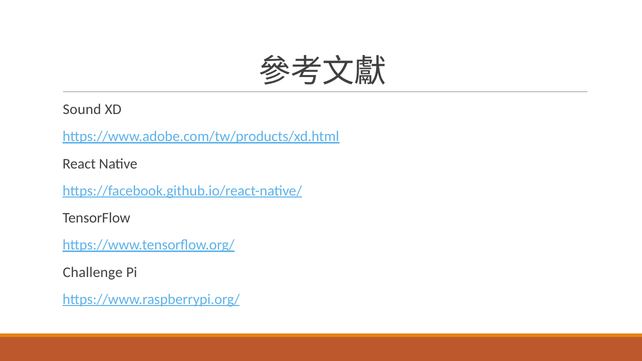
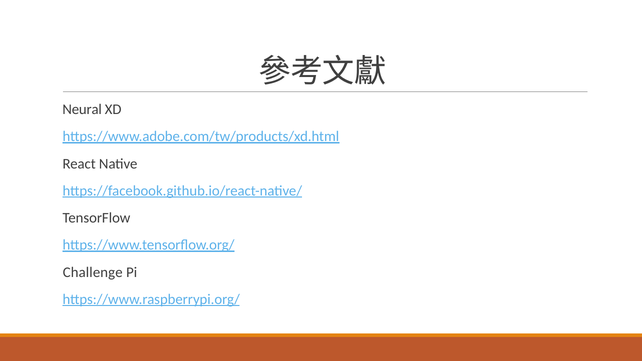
Sound: Sound -> Neural (82, 109)
